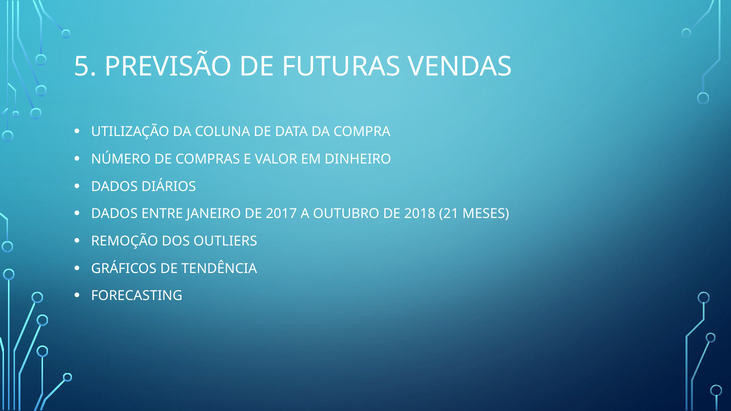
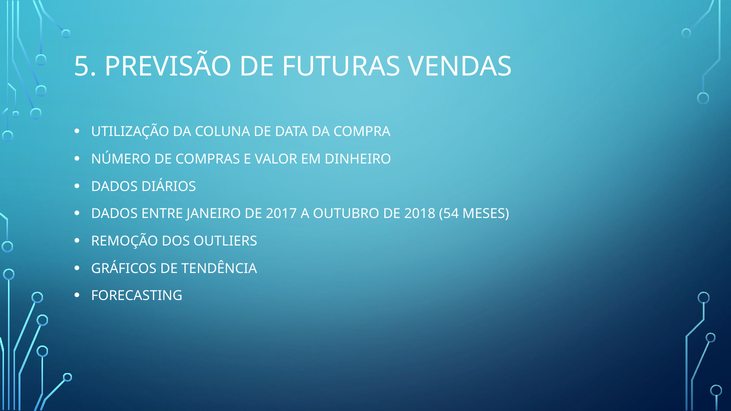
21: 21 -> 54 (449, 214)
